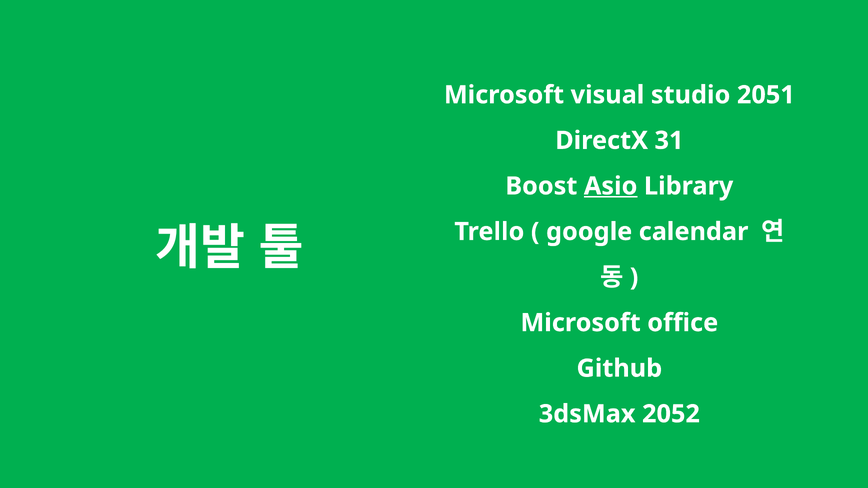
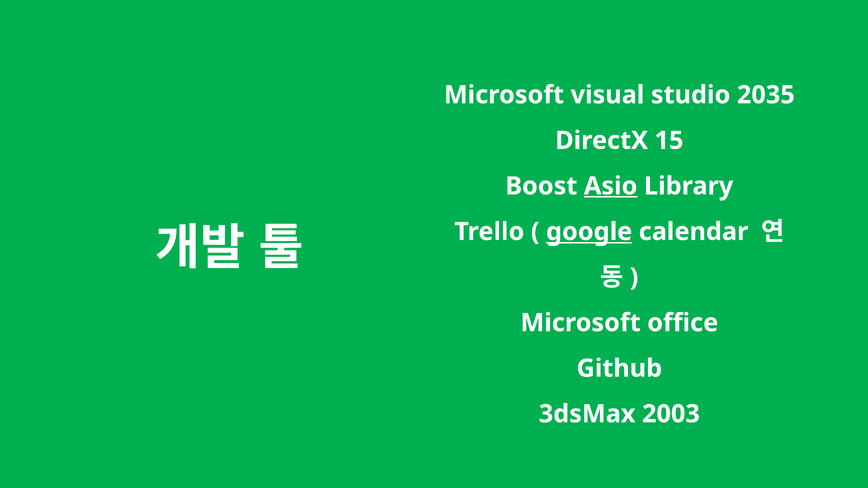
2051: 2051 -> 2035 (766, 95)
31: 31 -> 15 (669, 141)
google underline: none -> present (589, 232)
2052: 2052 -> 2003 (671, 414)
